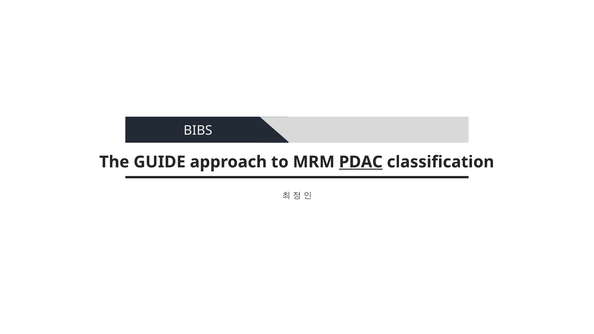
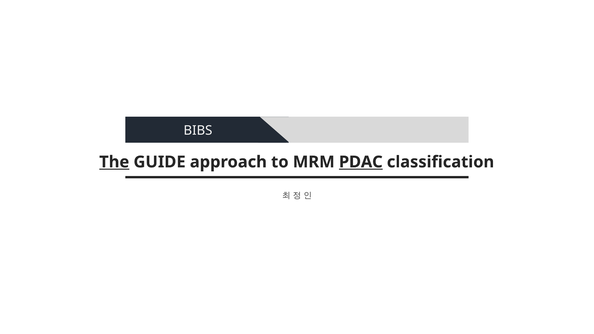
The underline: none -> present (114, 162)
